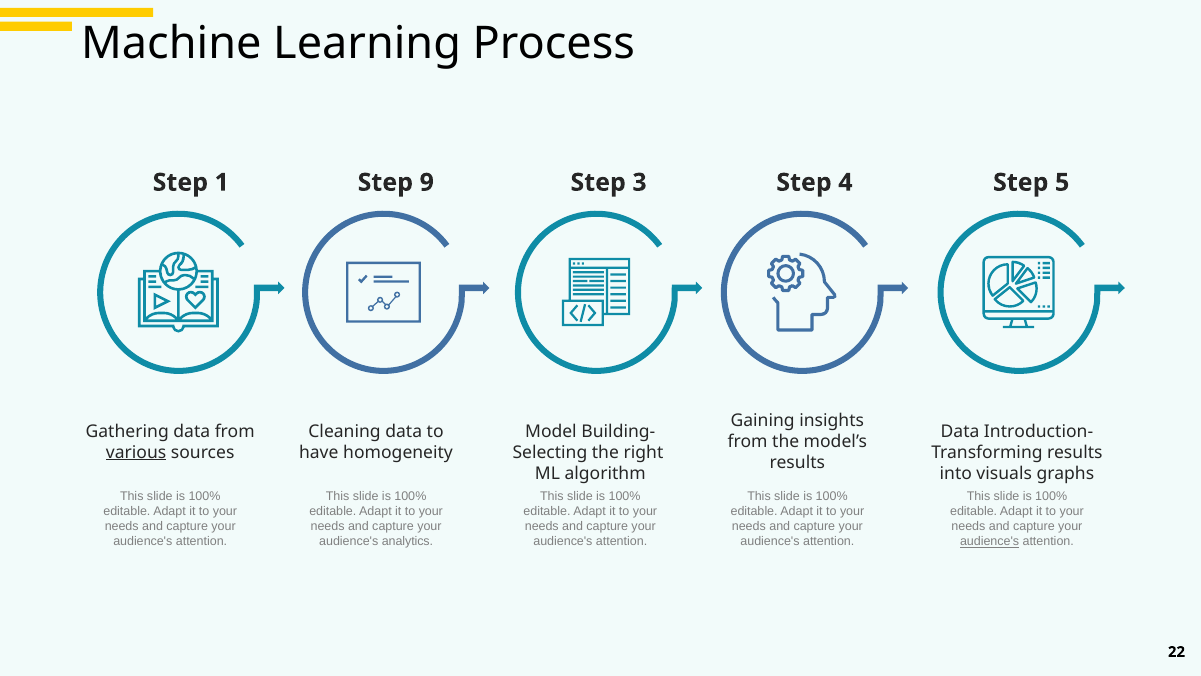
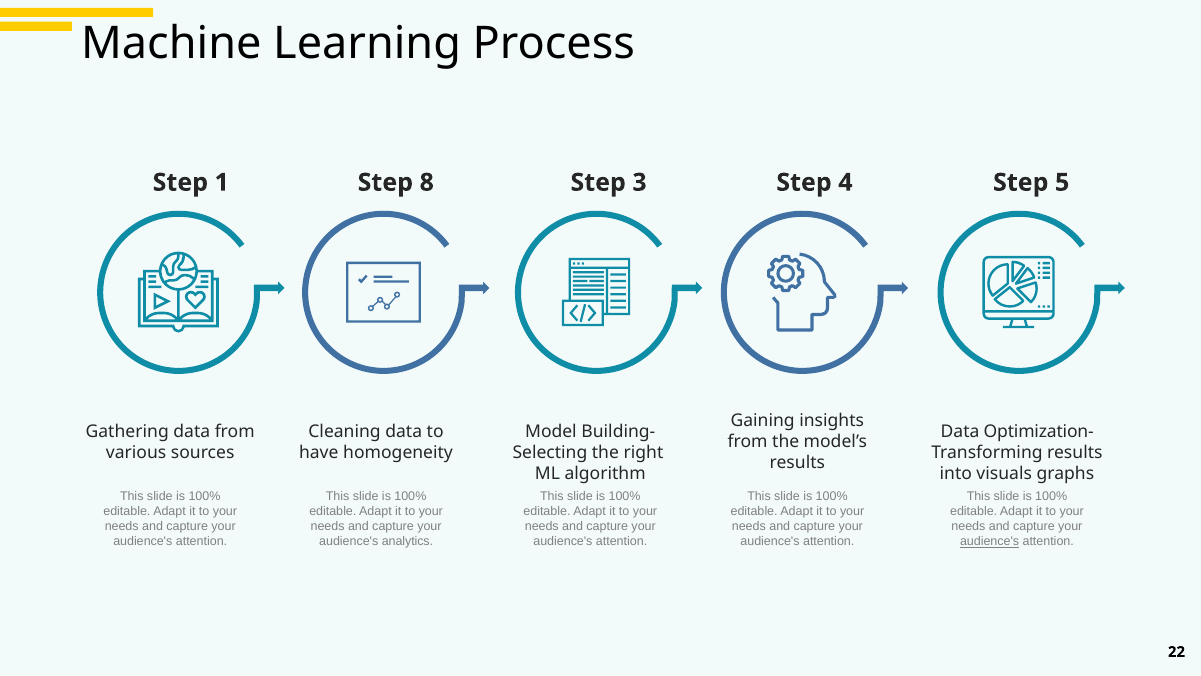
9: 9 -> 8 (427, 182)
Introduction-: Introduction- -> Optimization- (1039, 431)
various underline: present -> none (136, 452)
